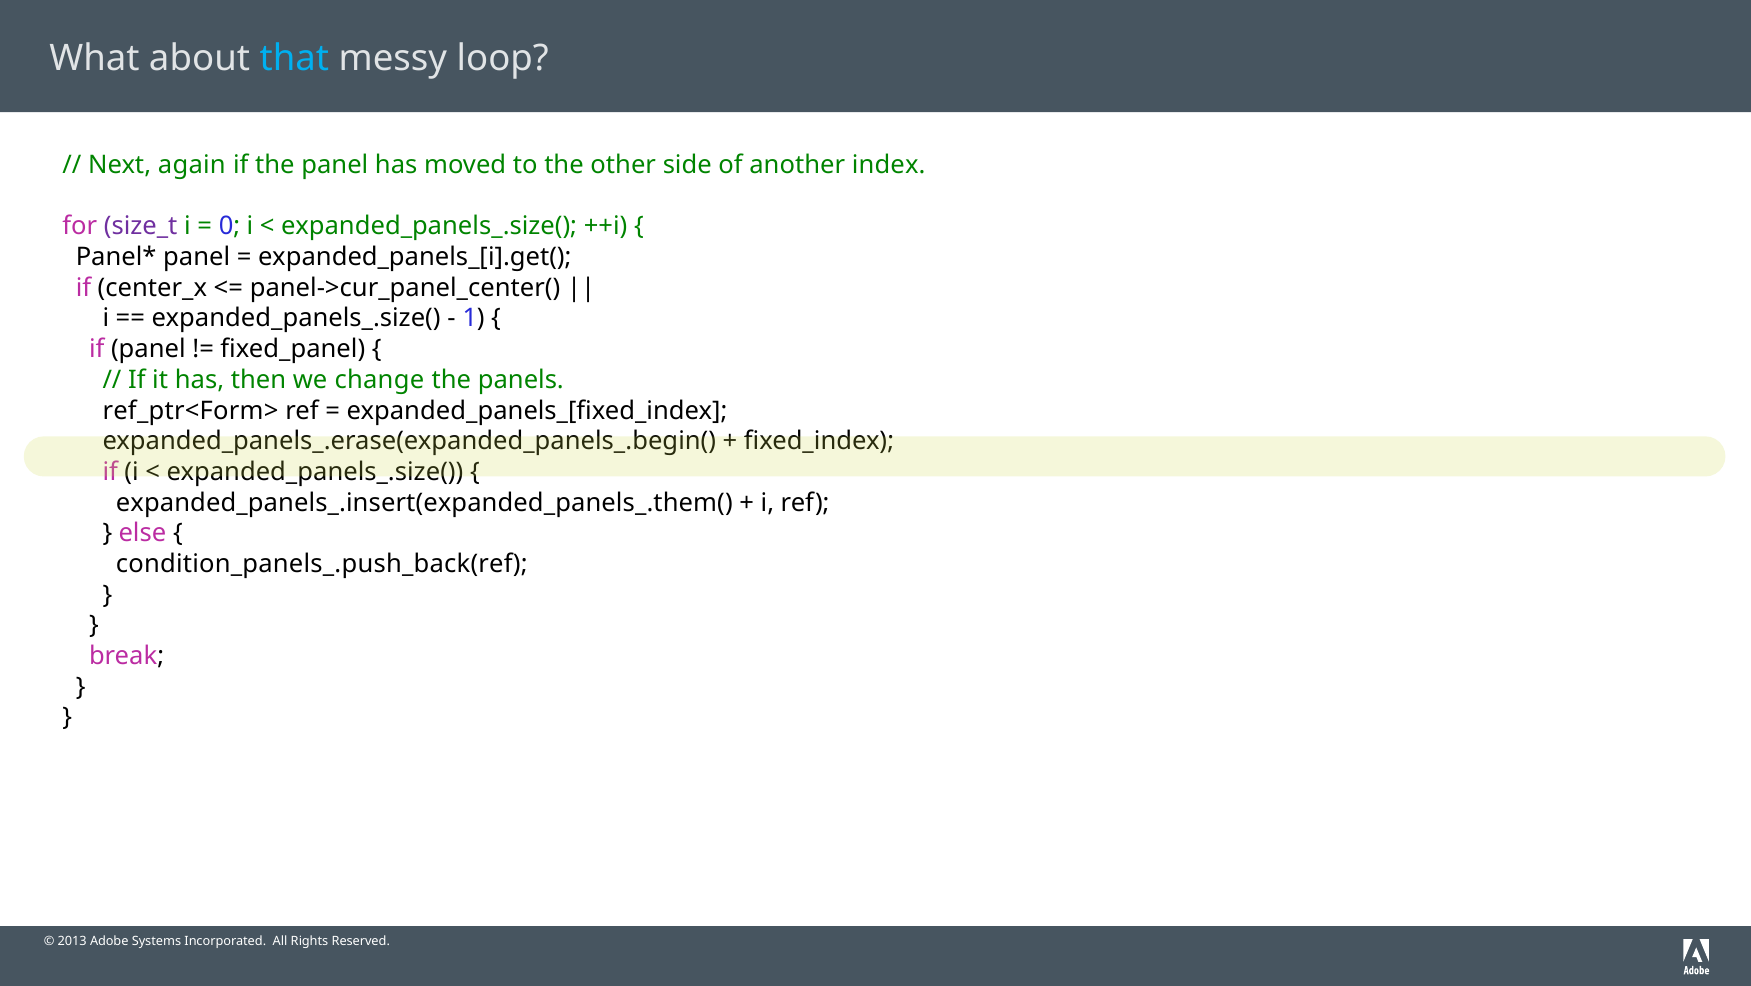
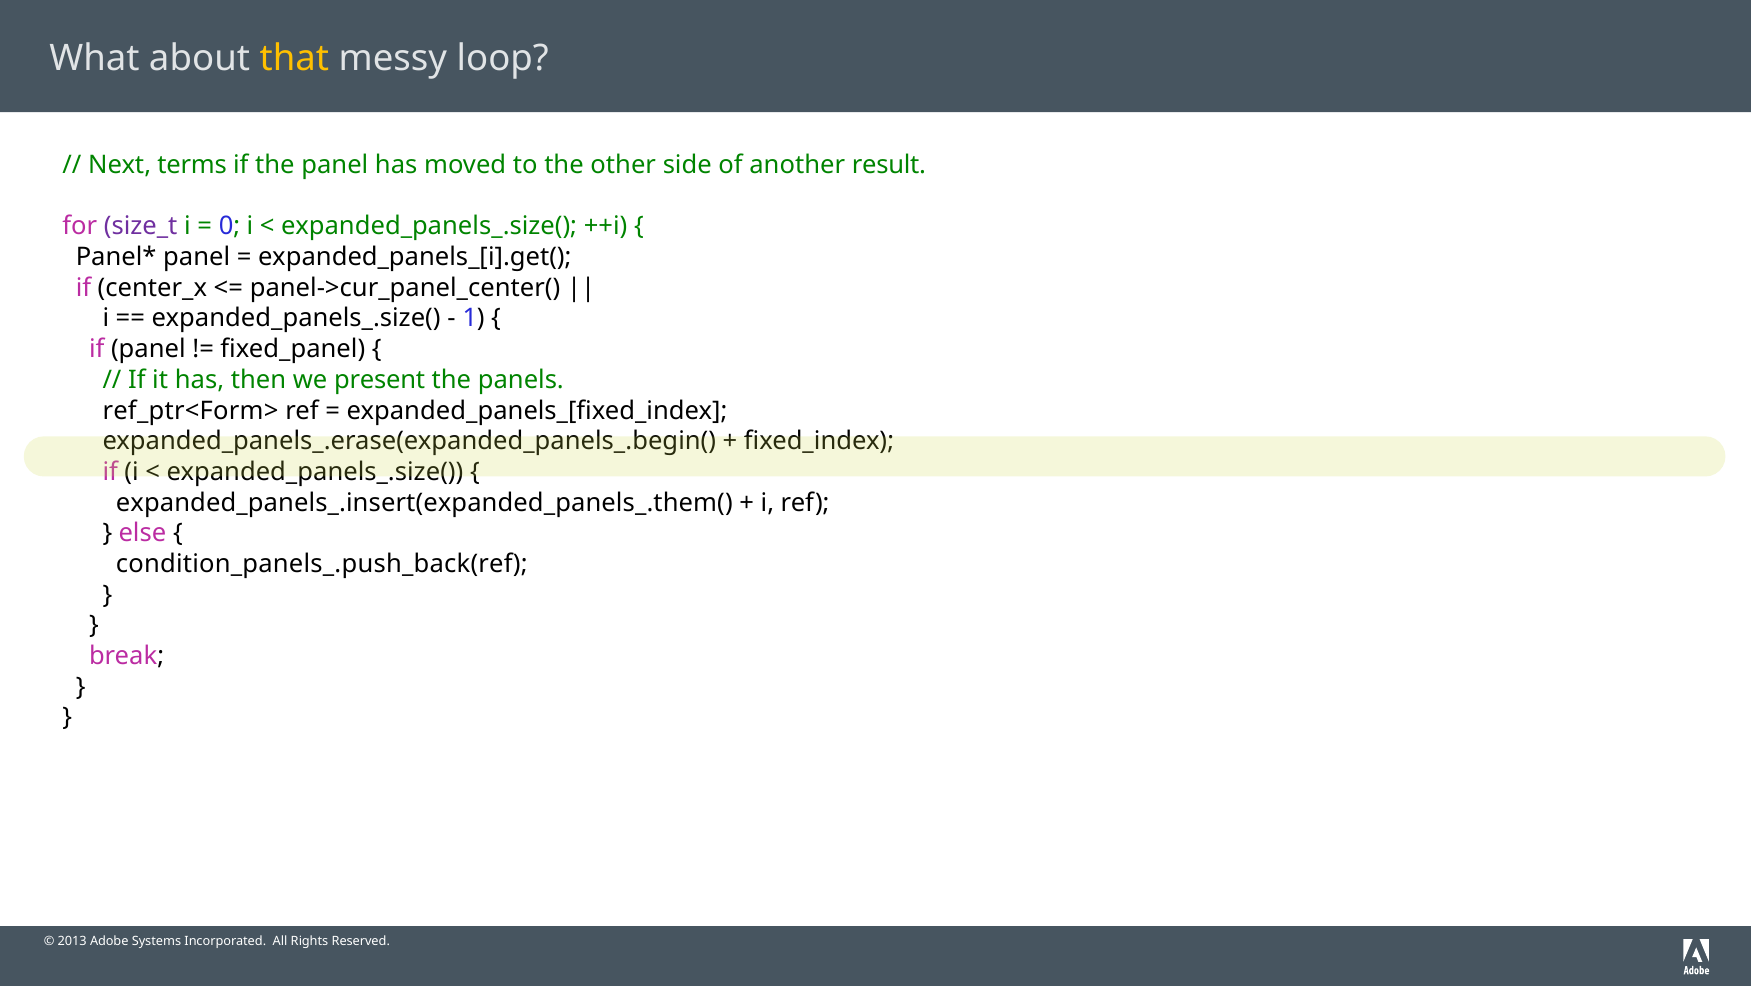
that colour: light blue -> yellow (294, 59)
again: again -> terms (192, 165)
index: index -> result (889, 165)
change: change -> present (380, 380)
